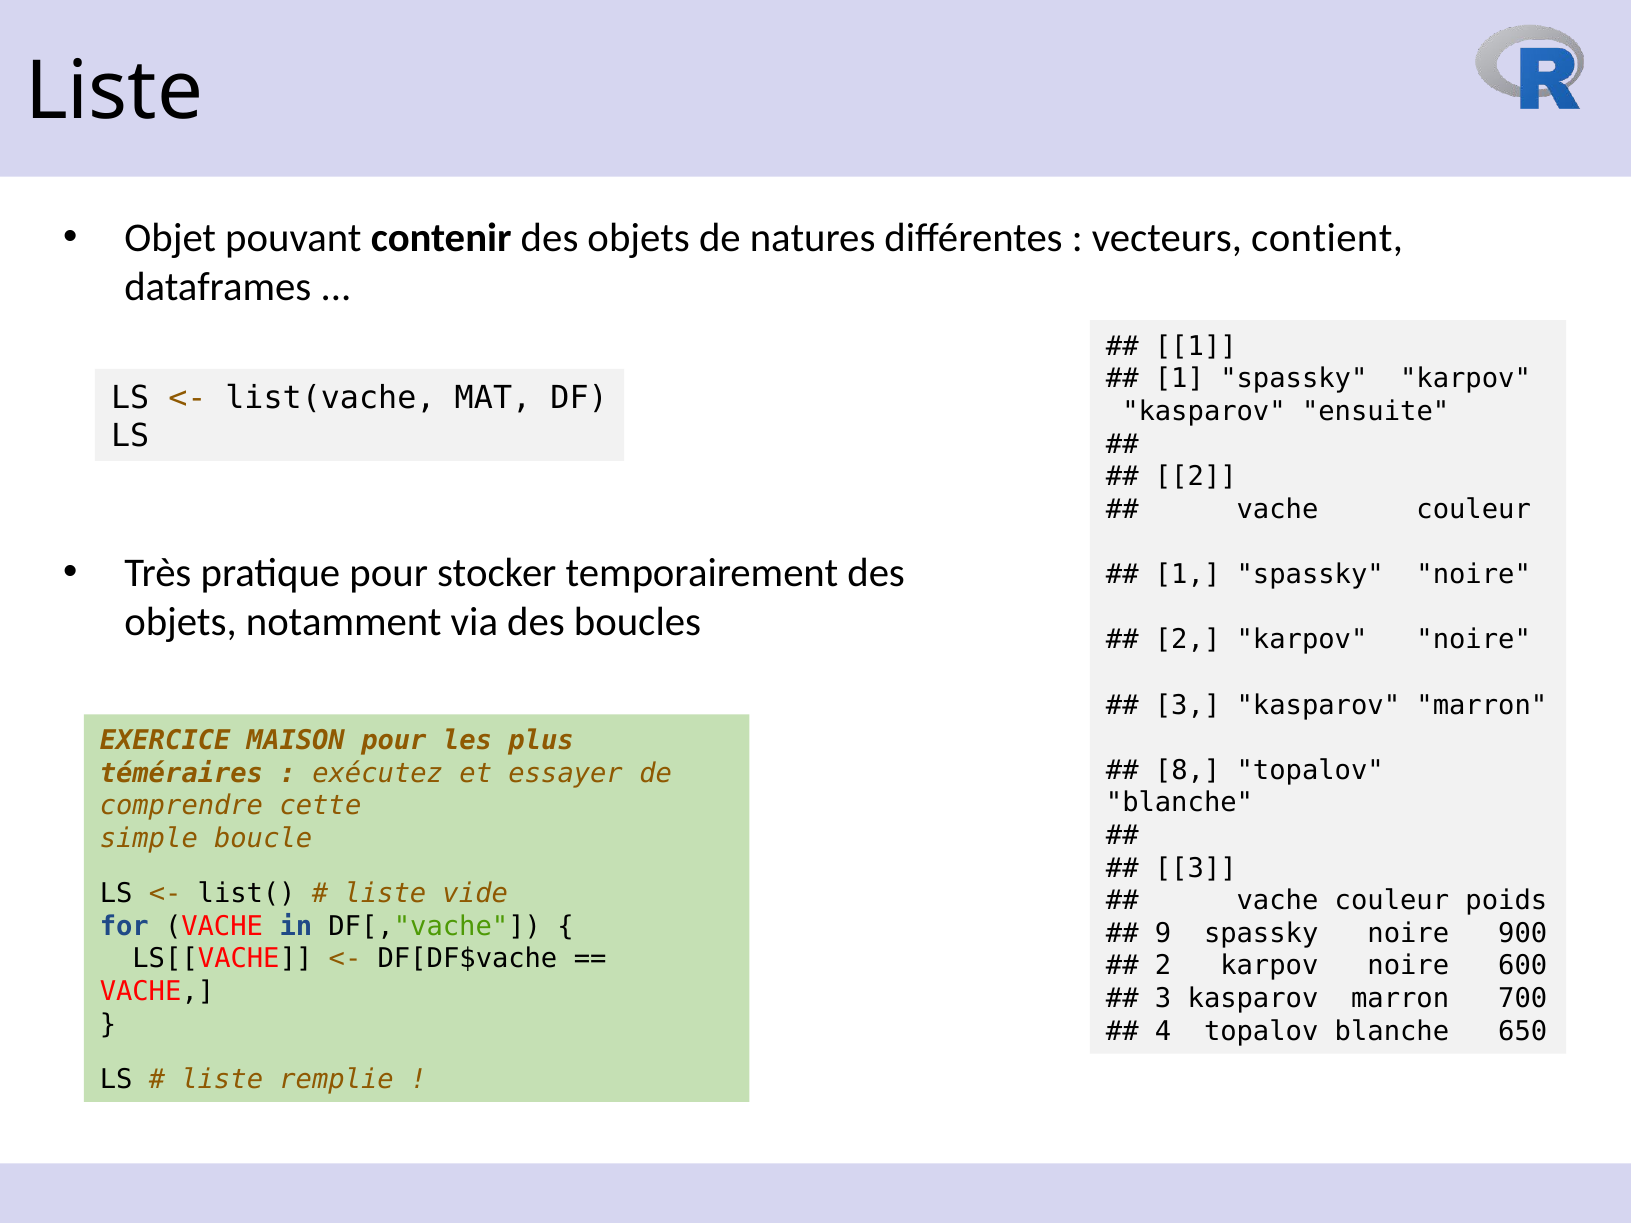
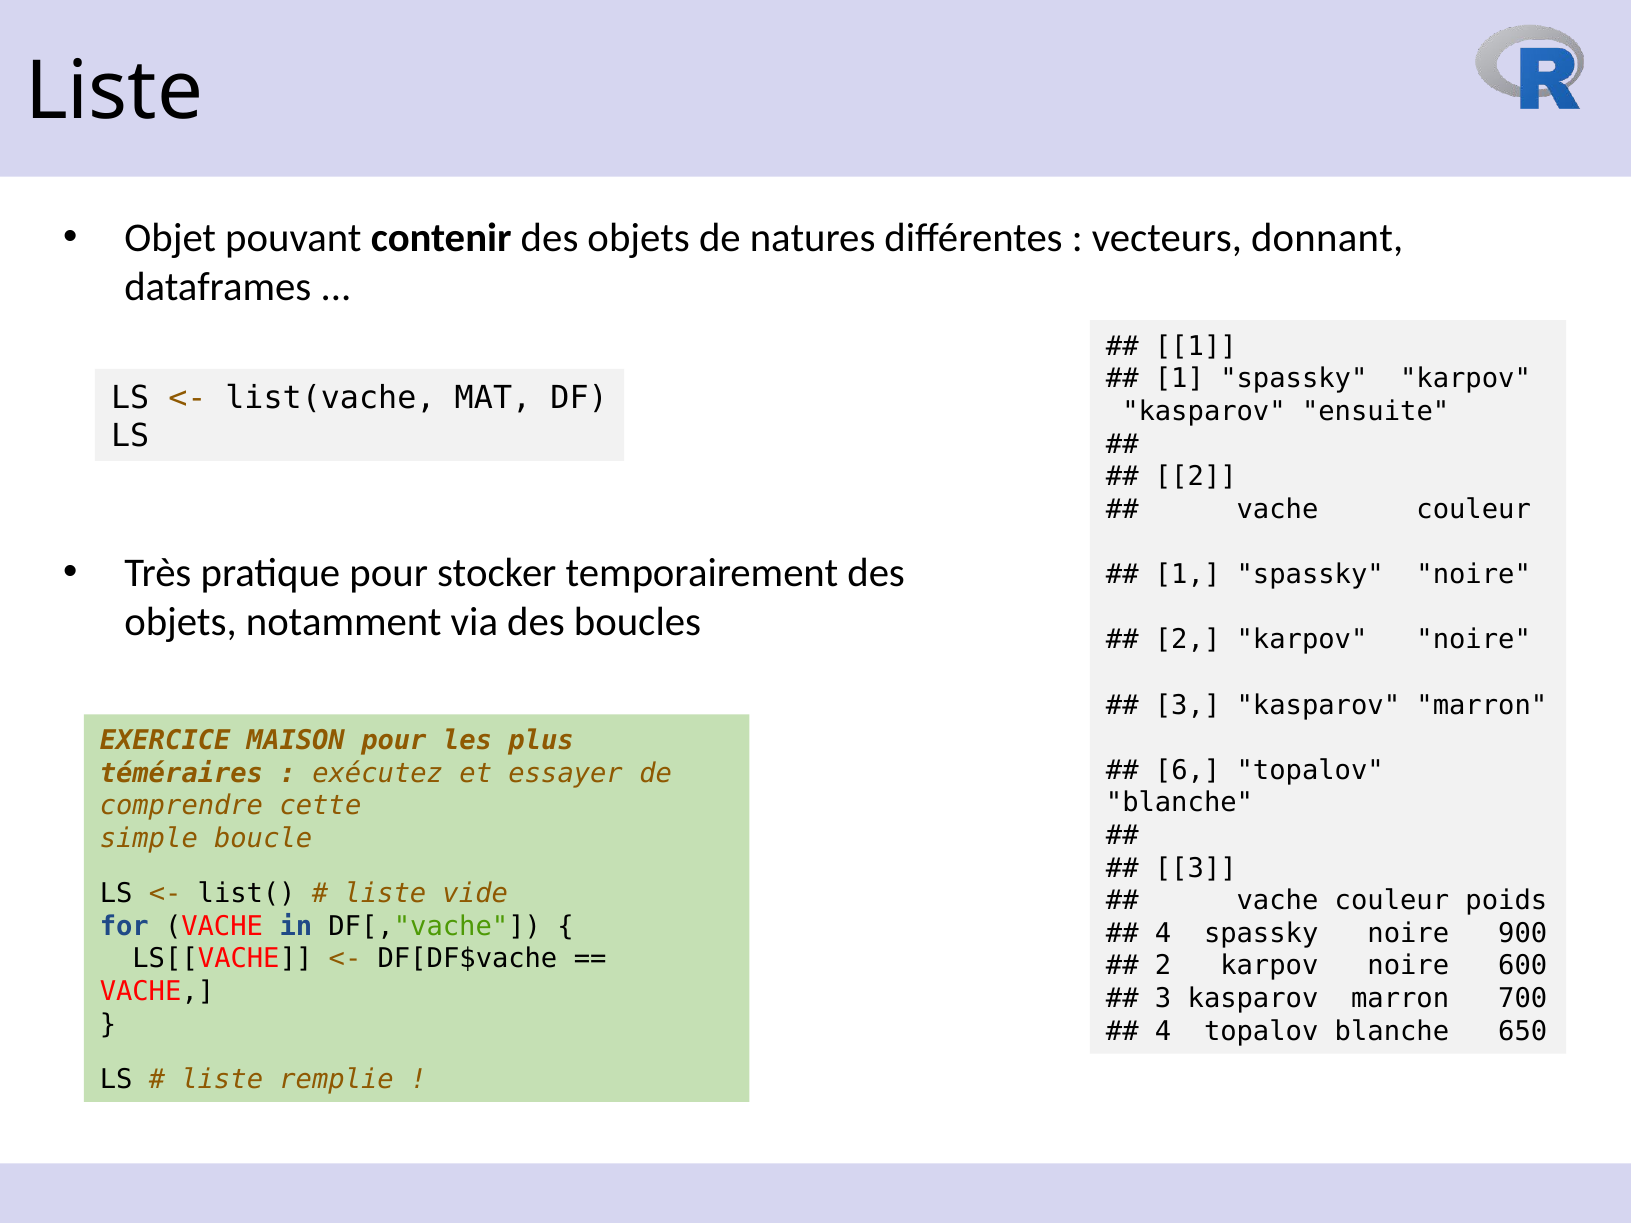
contient: contient -> donnant (1327, 238)
8: 8 -> 6 (1188, 771)
9: 9 -> 4 (1163, 934)
